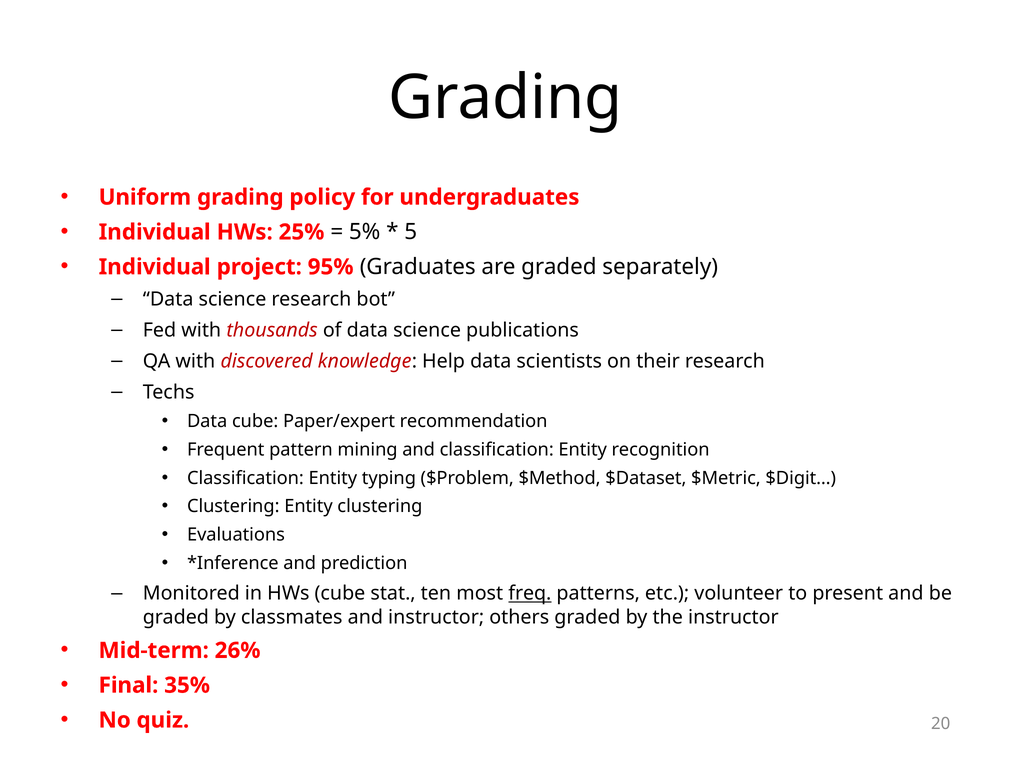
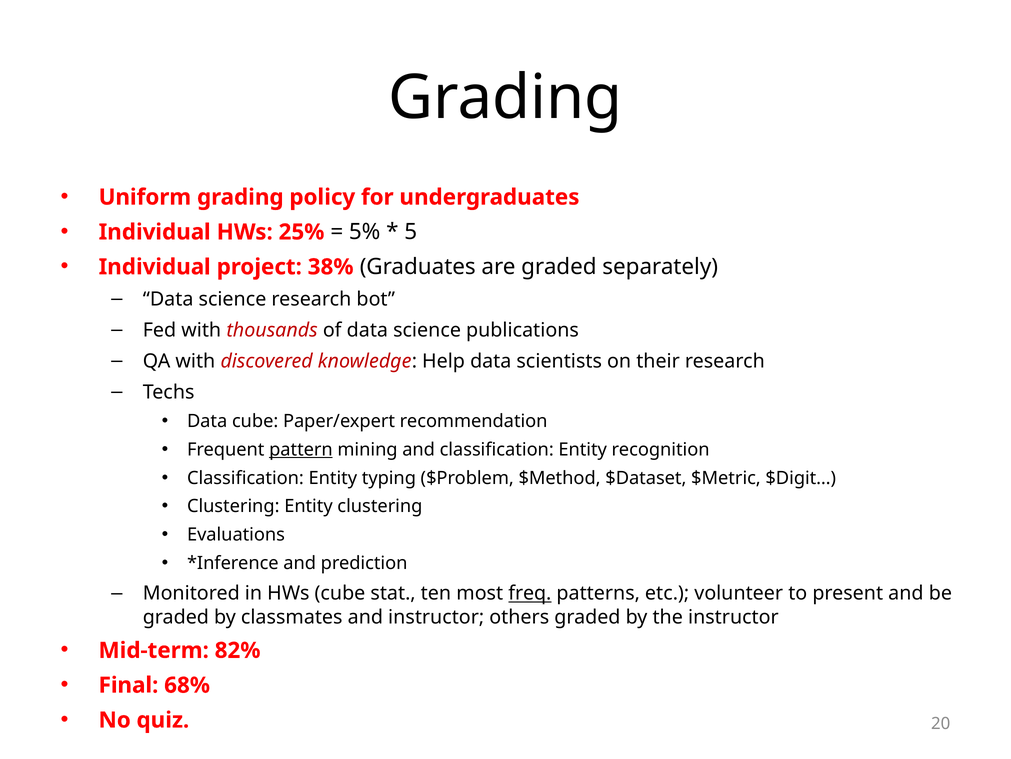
95%: 95% -> 38% (331, 267)
pattern underline: none -> present (301, 449)
26%: 26% -> 82% (238, 650)
35%: 35% -> 68% (187, 685)
